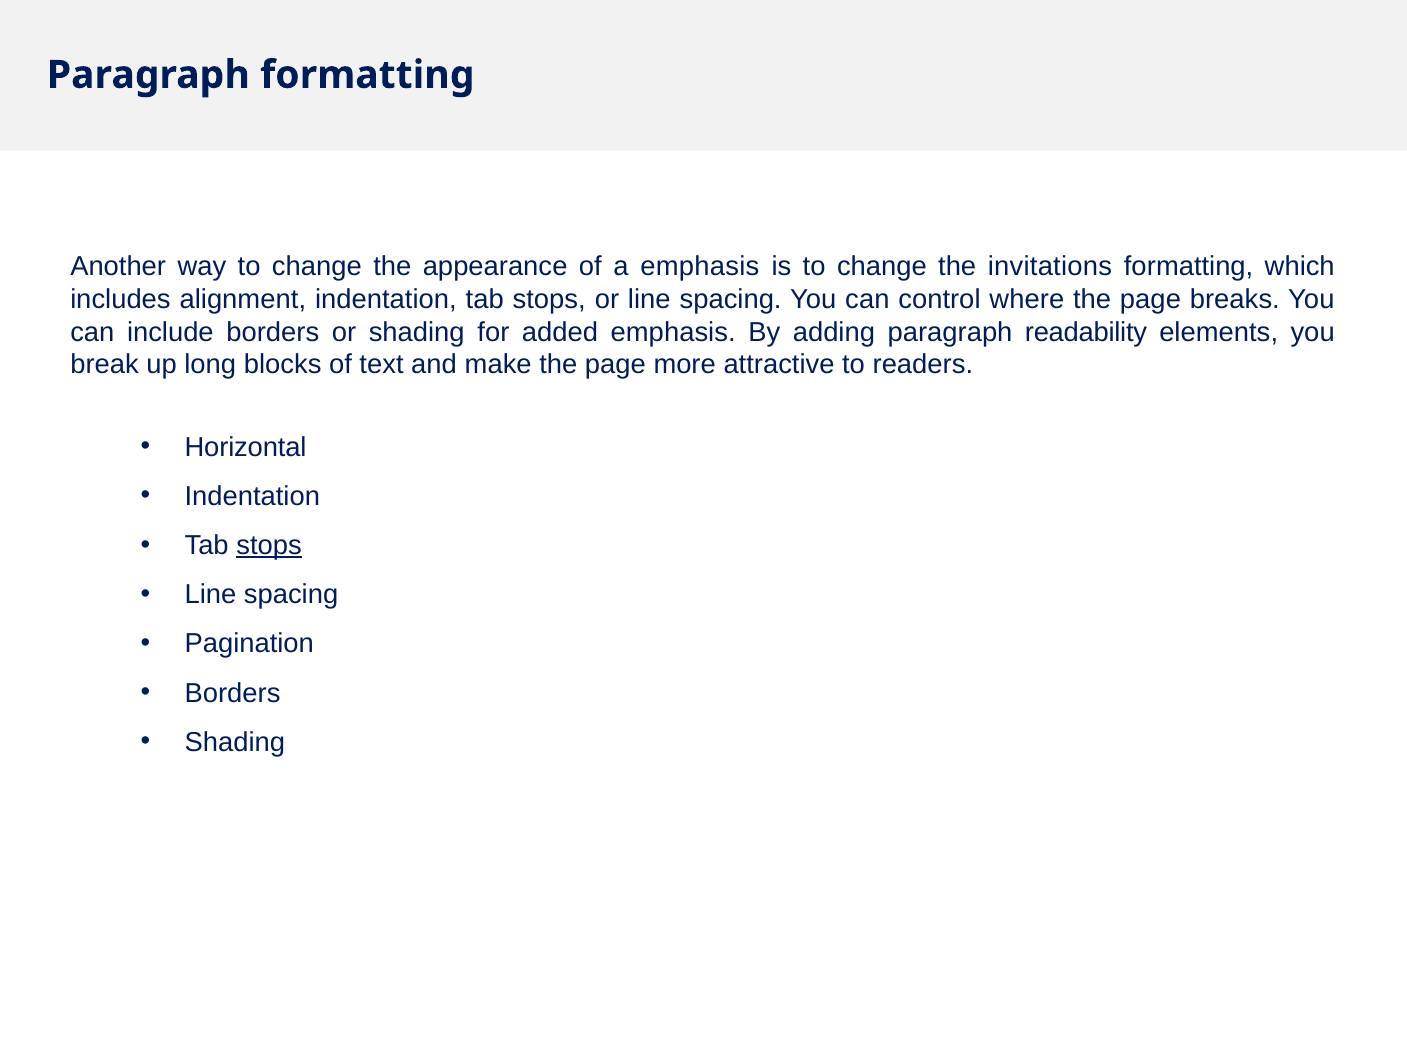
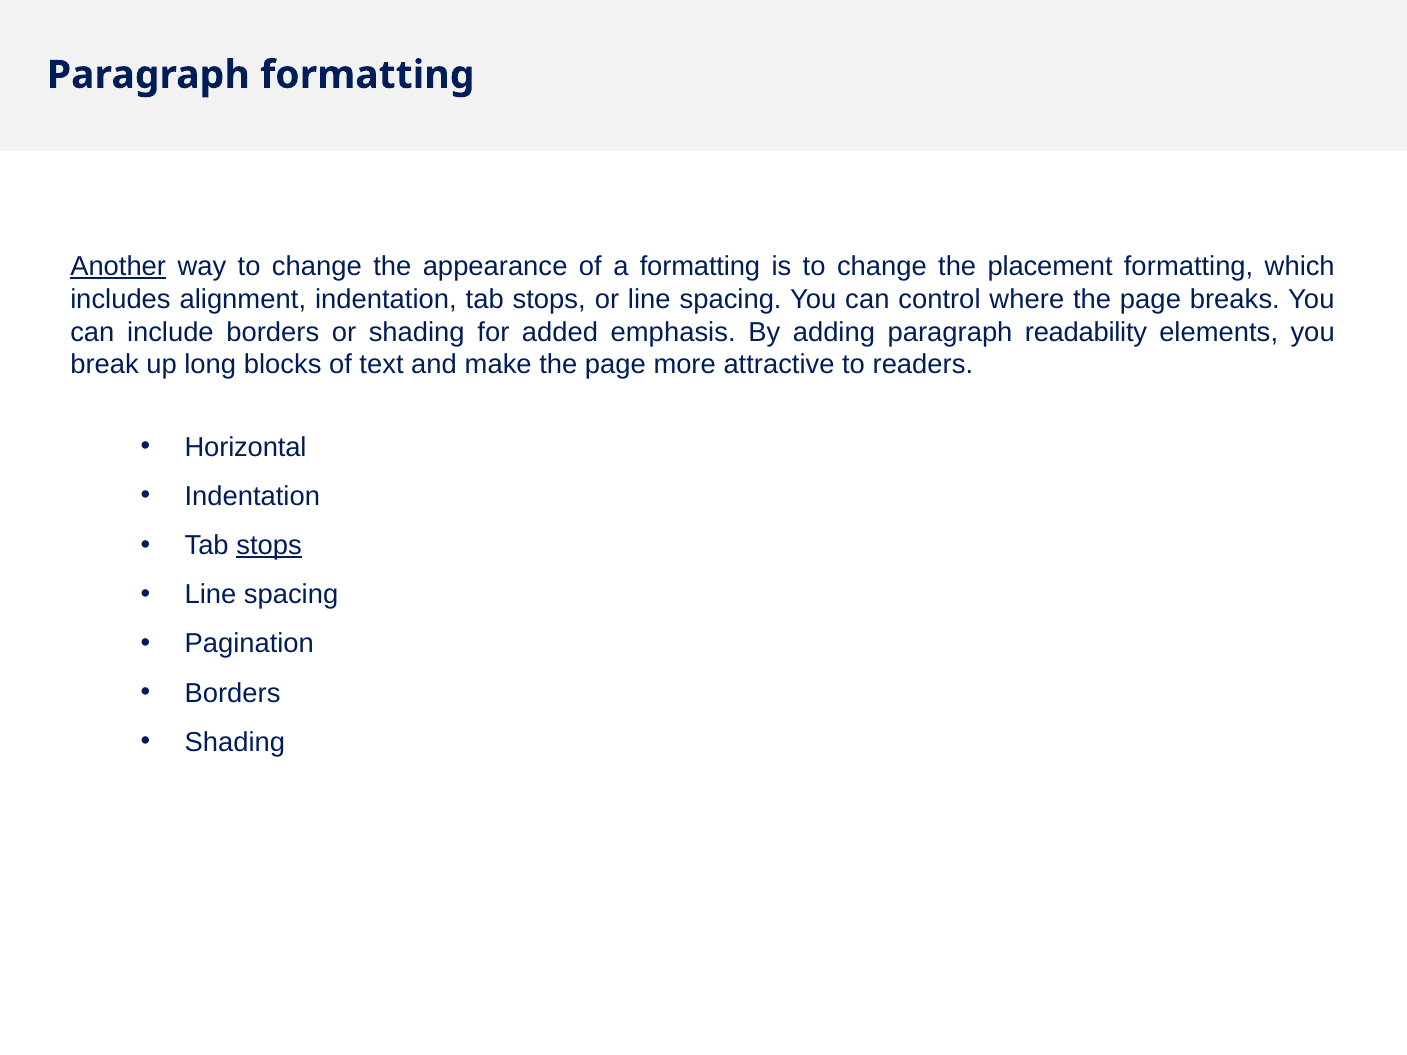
Another underline: none -> present (118, 266)
a emphasis: emphasis -> formatting (700, 266)
invitations: invitations -> placement (1050, 266)
